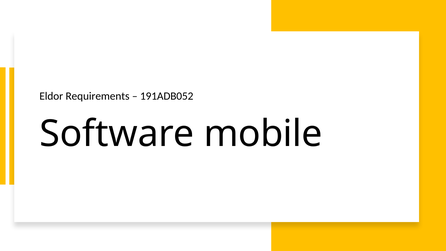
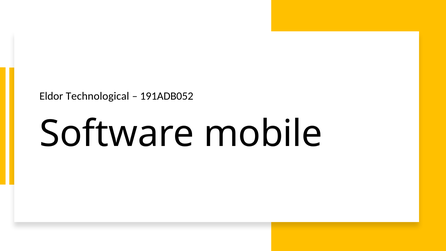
Requirements: Requirements -> Technological (97, 96)
